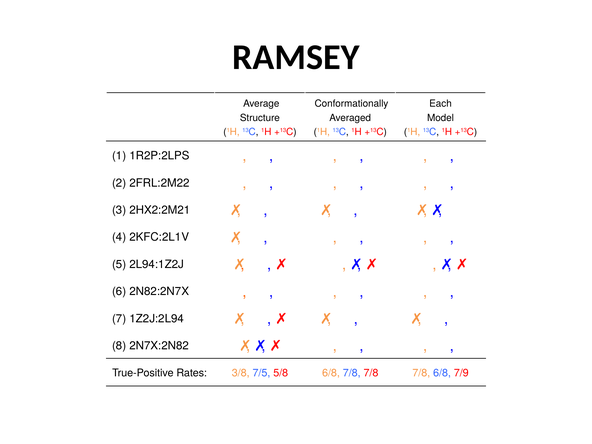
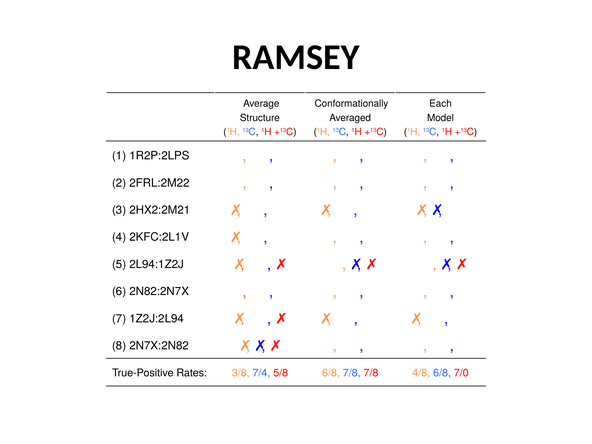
7/5: 7/5 -> 7/4 (261, 373)
7/8 7/8 7/8: 7/8 -> 4/8 (421, 373)
7/9: 7/9 -> 7/0 (461, 373)
